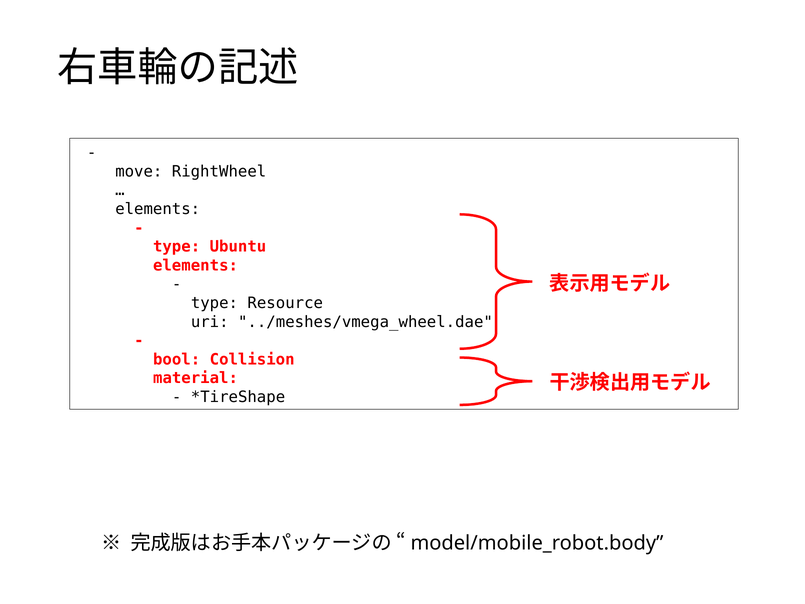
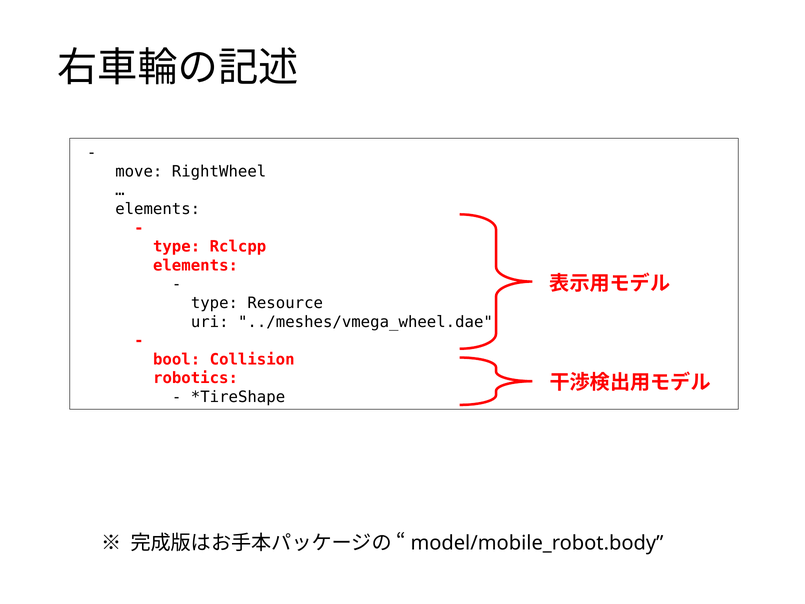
Ubuntu: Ubuntu -> Rclcpp (238, 247)
material: material -> robotics (196, 378)
